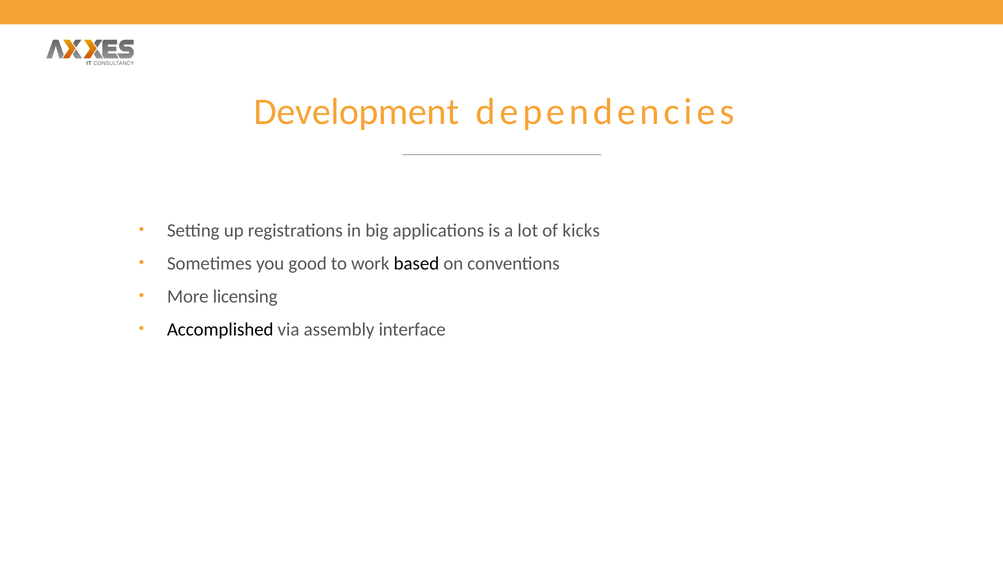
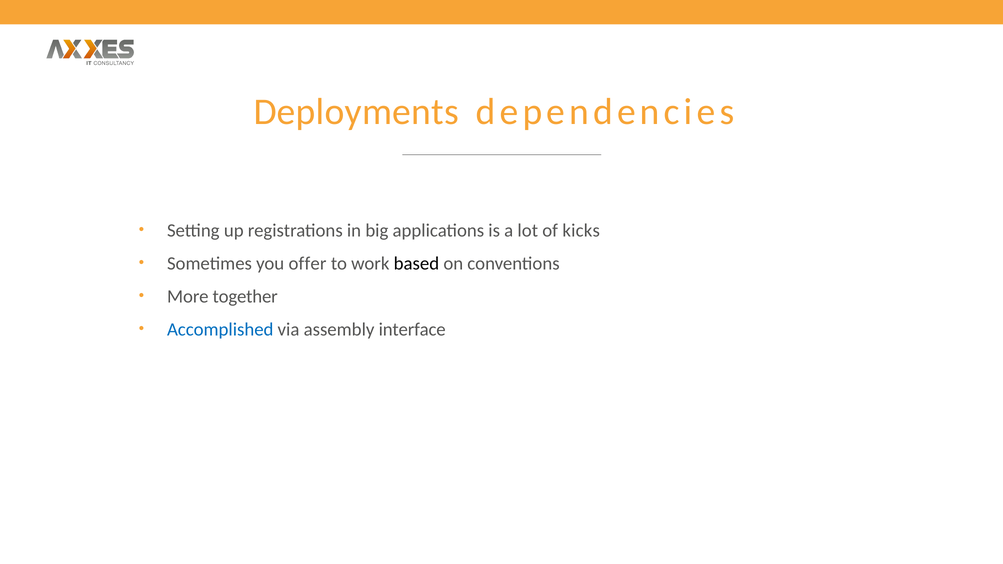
Development: Development -> Deployments (356, 112)
good: good -> offer (308, 264)
licensing: licensing -> together (245, 297)
Accomplished colour: black -> blue (220, 330)
